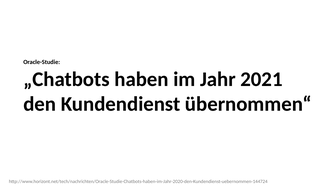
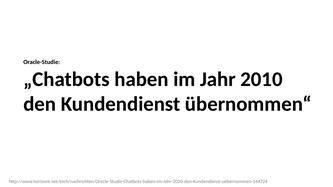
2021: 2021 -> 2010 (261, 79)
